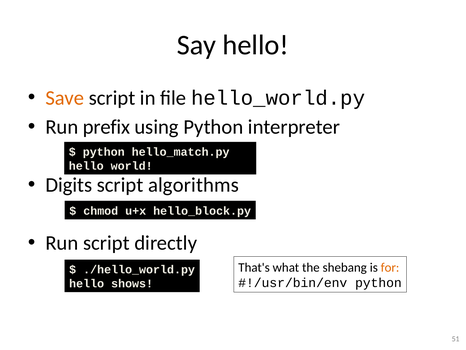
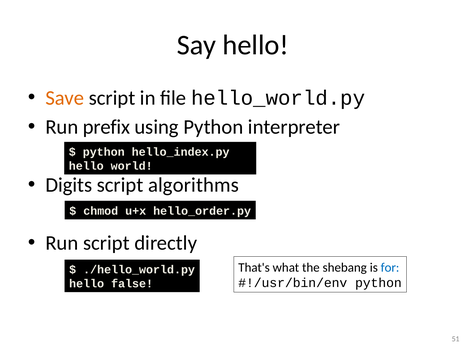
hello_match.py: hello_match.py -> hello_index.py (181, 152)
hello_block.py: hello_block.py -> hello_order.py (202, 211)
for colour: orange -> blue (390, 267)
shows: shows -> false (132, 283)
